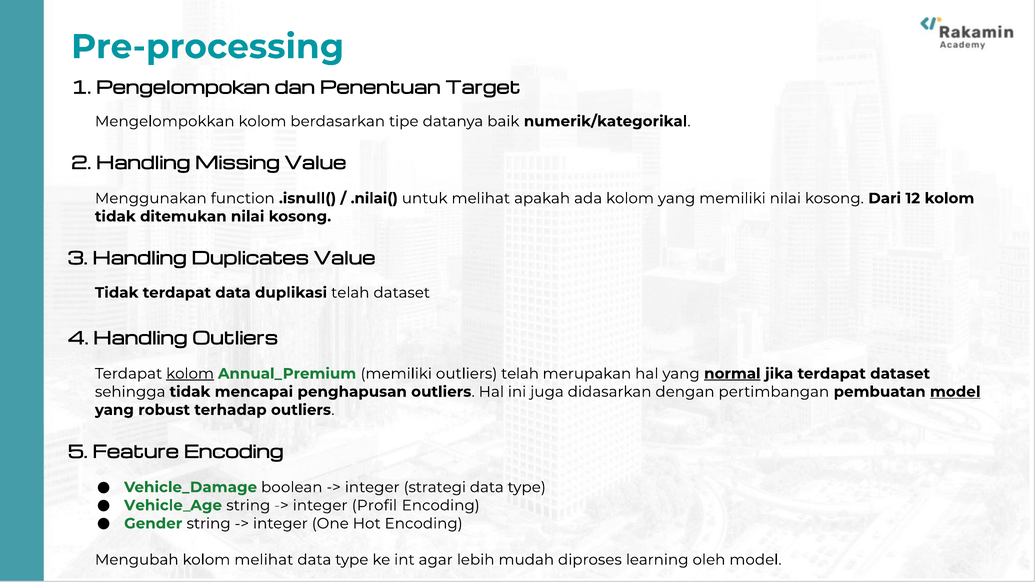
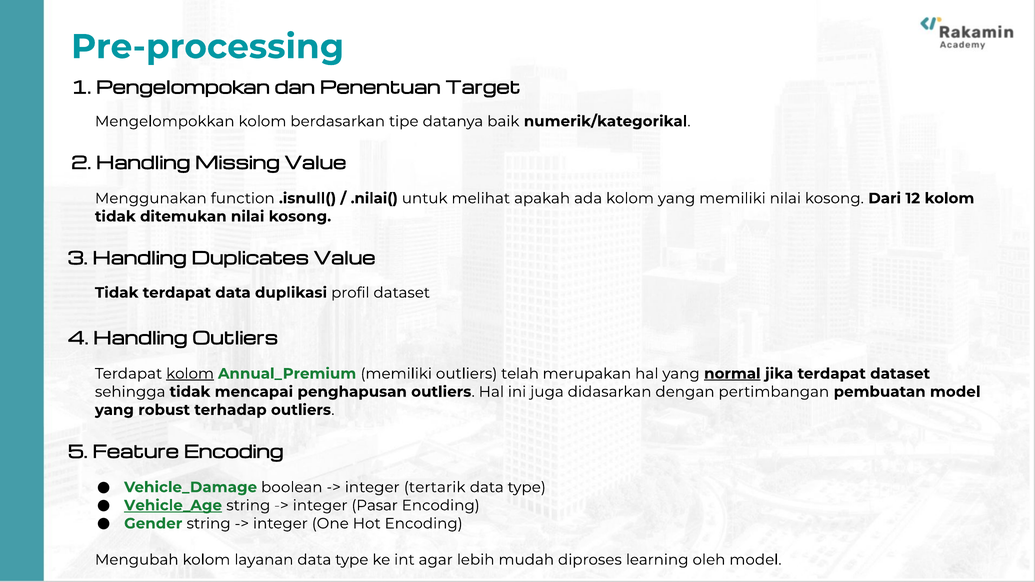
duplikasi telah: telah -> profil (350, 293)
model underline: present -> none (955, 392)
strategi: strategi -> tertarik (435, 487)
Vehicle_Age underline: none -> present (173, 506)
Profil: Profil -> Pasar (375, 506)
kolom melihat: melihat -> layanan (264, 560)
